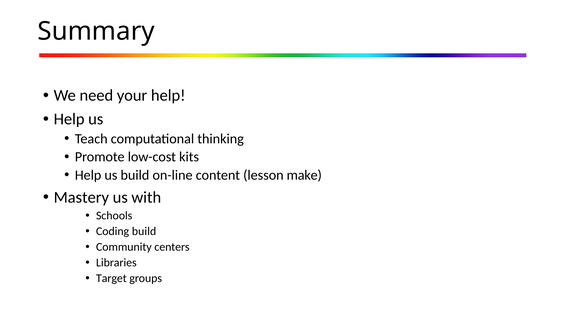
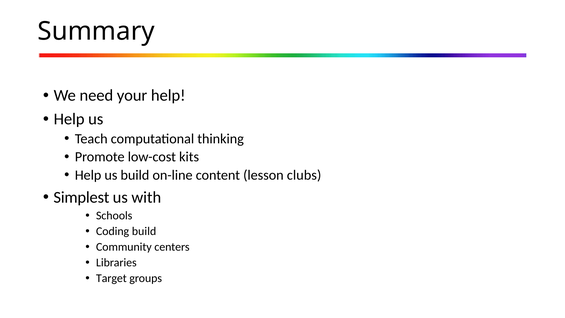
make: make -> clubs (304, 175)
Mastery: Mastery -> Simplest (81, 197)
